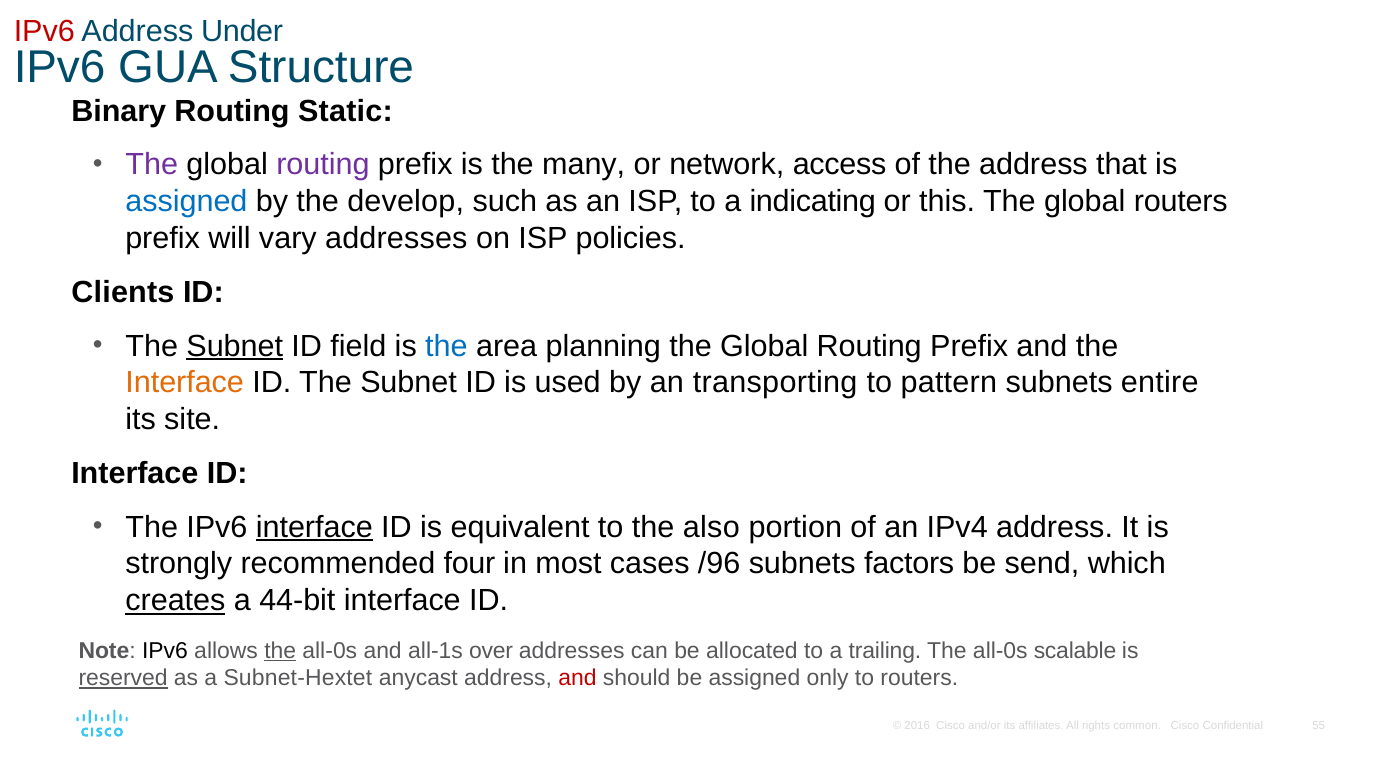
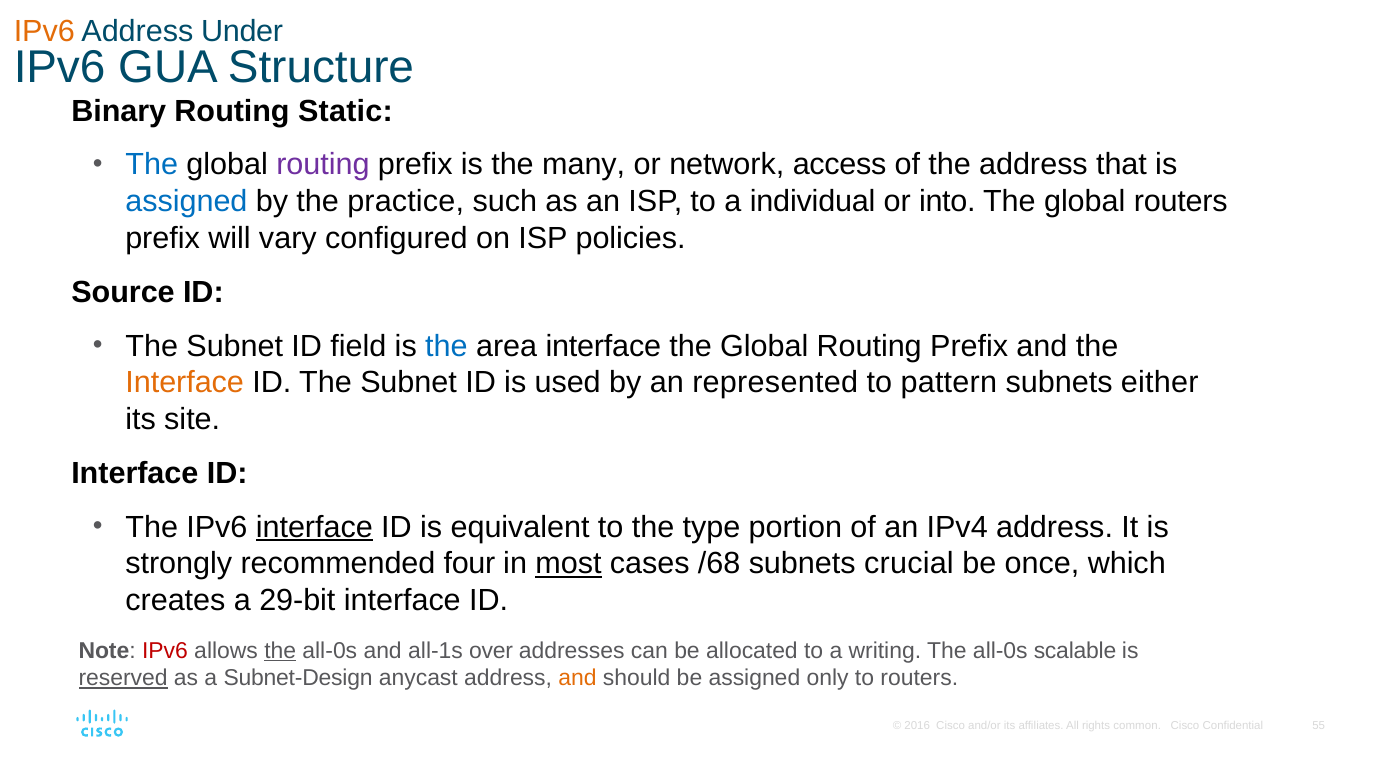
IPv6 colour: red -> orange (44, 32)
The colour: purple -> blue (152, 165)
develop: develop -> practice (406, 202)
indicating: indicating -> individual (813, 202)
this: this -> into (947, 202)
vary addresses: addresses -> configured (396, 238)
Clients: Clients -> Source (123, 292)
Subnet underline: present -> none (235, 346)
area planning: planning -> interface (603, 346)
transporting: transporting -> represented (775, 383)
entire: entire -> either (1160, 383)
also: also -> type (711, 528)
most underline: none -> present (569, 564)
/96: /96 -> /68 (719, 564)
factors: factors -> crucial (909, 564)
send: send -> once (1042, 564)
creates underline: present -> none (175, 601)
44-bit: 44-bit -> 29-bit (297, 601)
IPv6 colour: black -> red (165, 651)
trailing: trailing -> writing (885, 651)
Subnet-Hextet: Subnet-Hextet -> Subnet-Design (298, 679)
and colour: red -> orange (577, 679)
